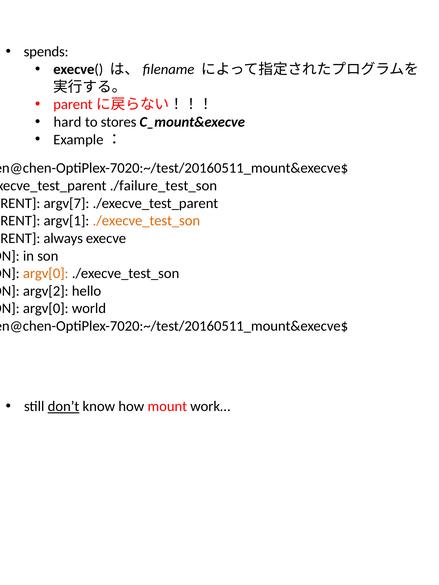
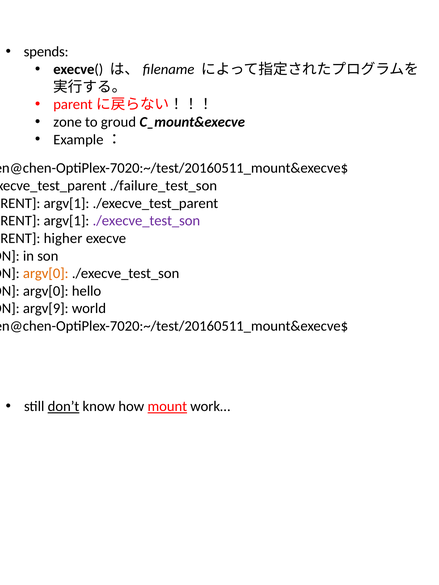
hard: hard -> zone (68, 122)
stores: stores -> groud (118, 122)
argv[7: argv[7 -> argv[1 (66, 203)
./execve_test_son colour: orange -> purple (146, 221)
always: always -> higher (63, 238)
argv[2: argv[2 -> argv[0 (46, 291)
argv[0: argv[0 -> argv[9 (46, 309)
mount underline: none -> present (167, 407)
